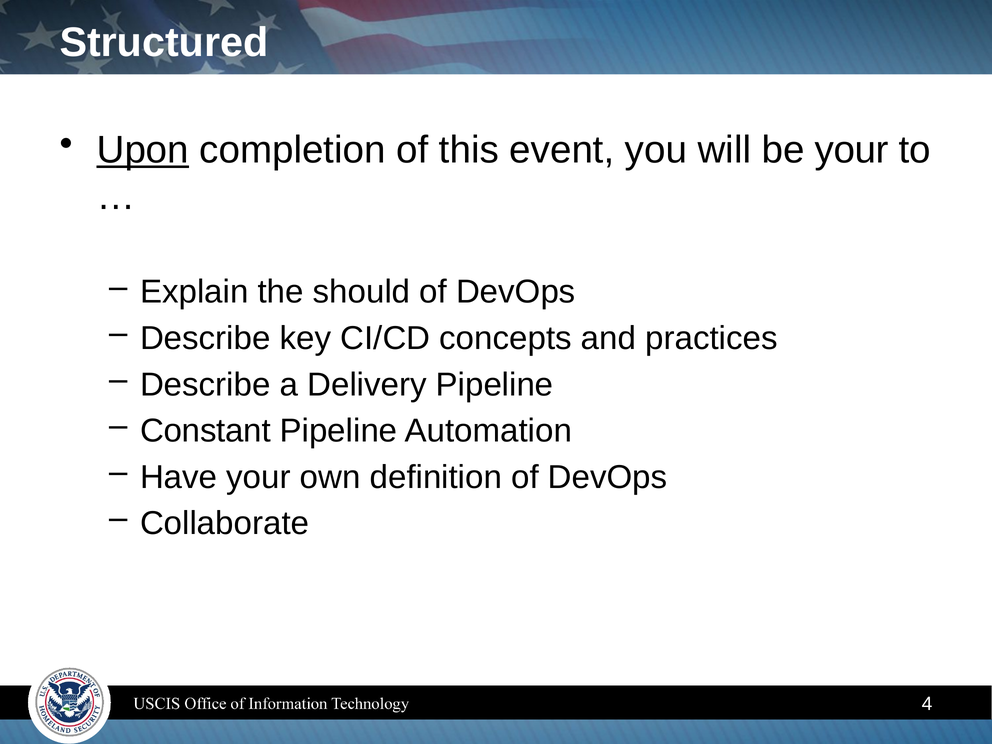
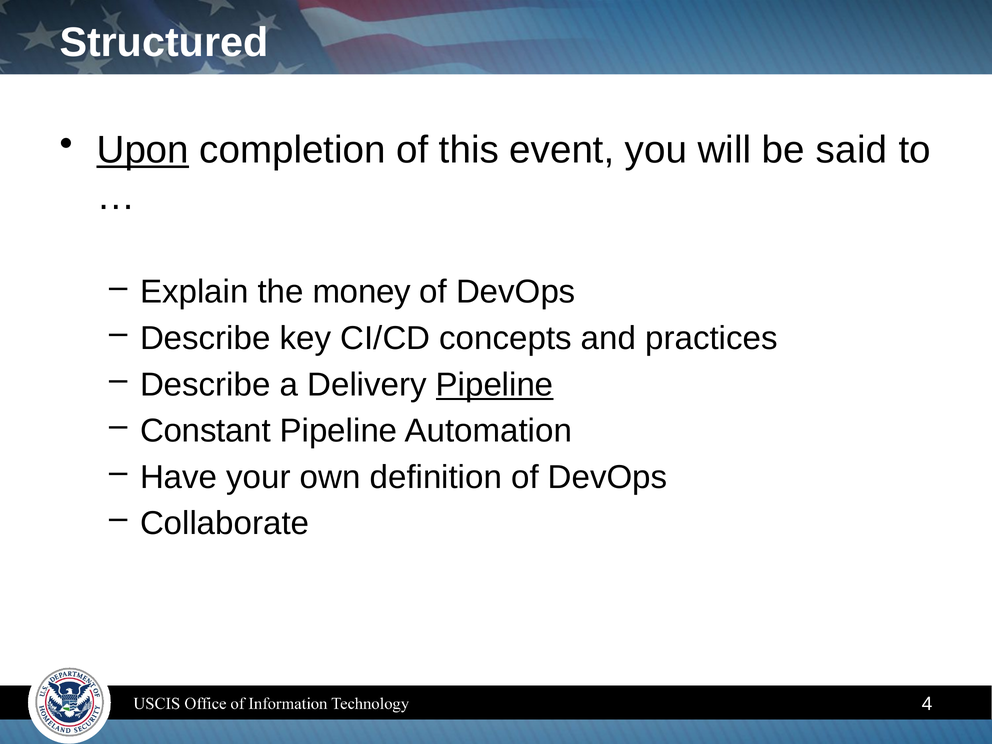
be your: your -> said (851, 150)
should: should -> money (362, 292)
Pipeline underline: none -> present (495, 385)
